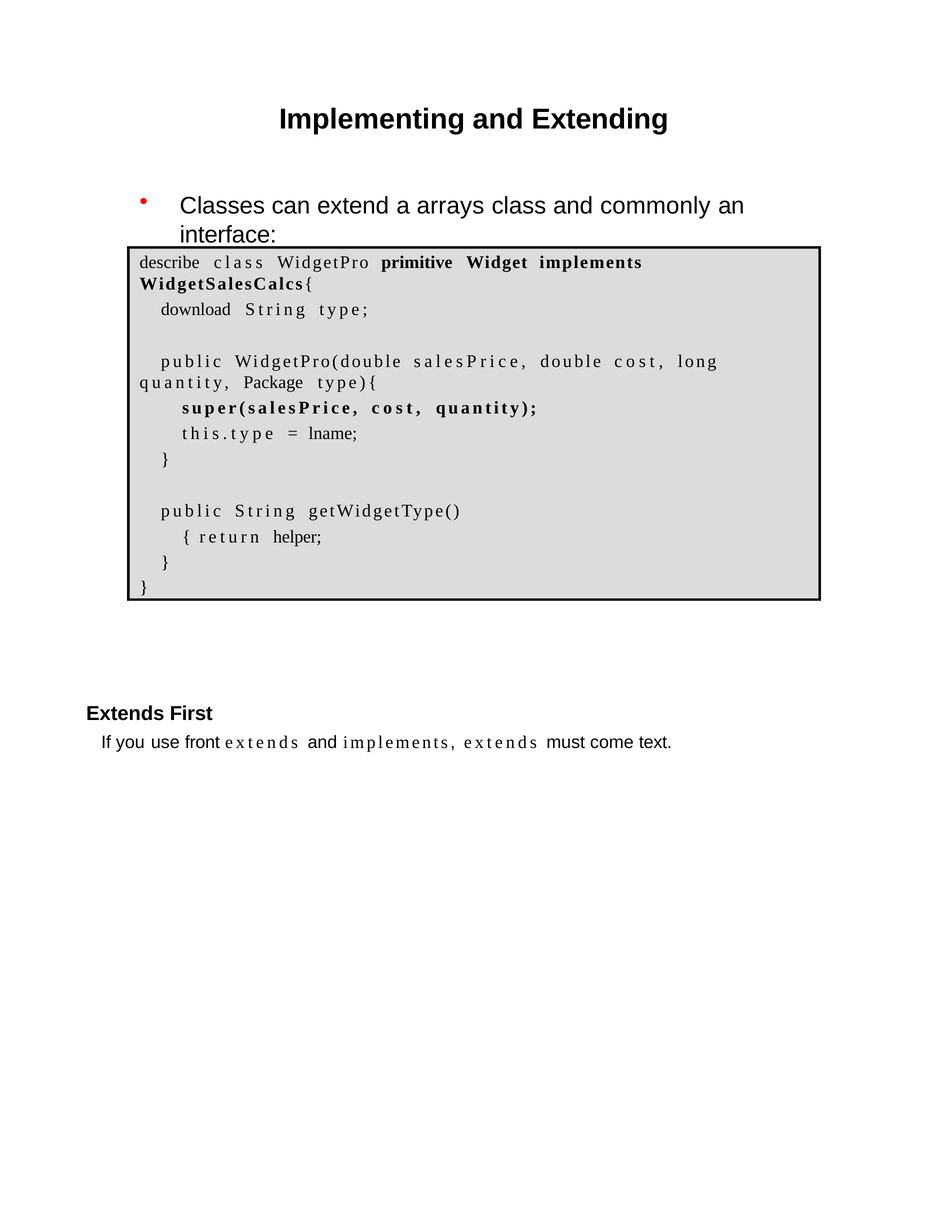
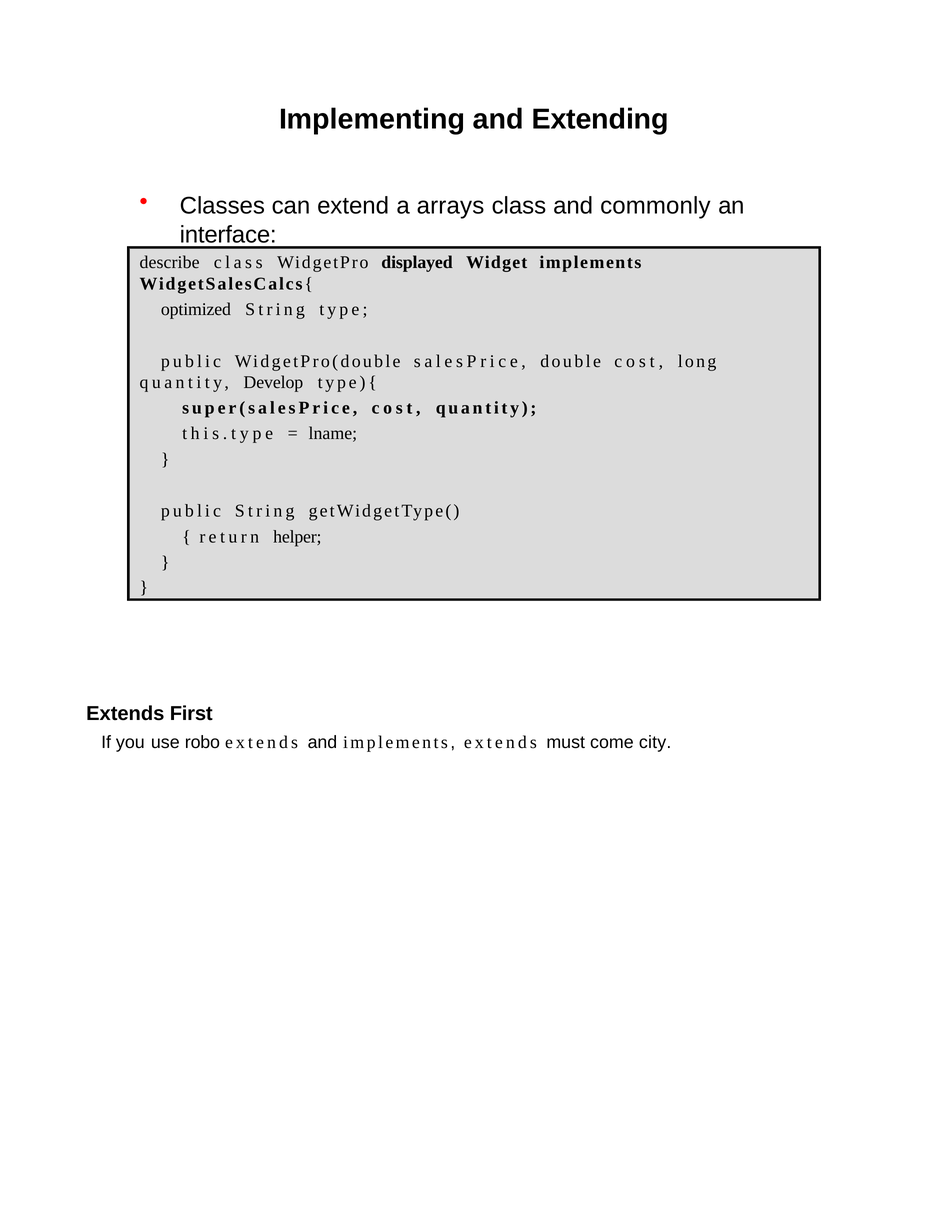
primitive: primitive -> displayed (417, 263)
download: download -> optimized (196, 309)
Package: Package -> Develop (273, 383)
front: front -> robo (202, 742)
text: text -> city (655, 742)
